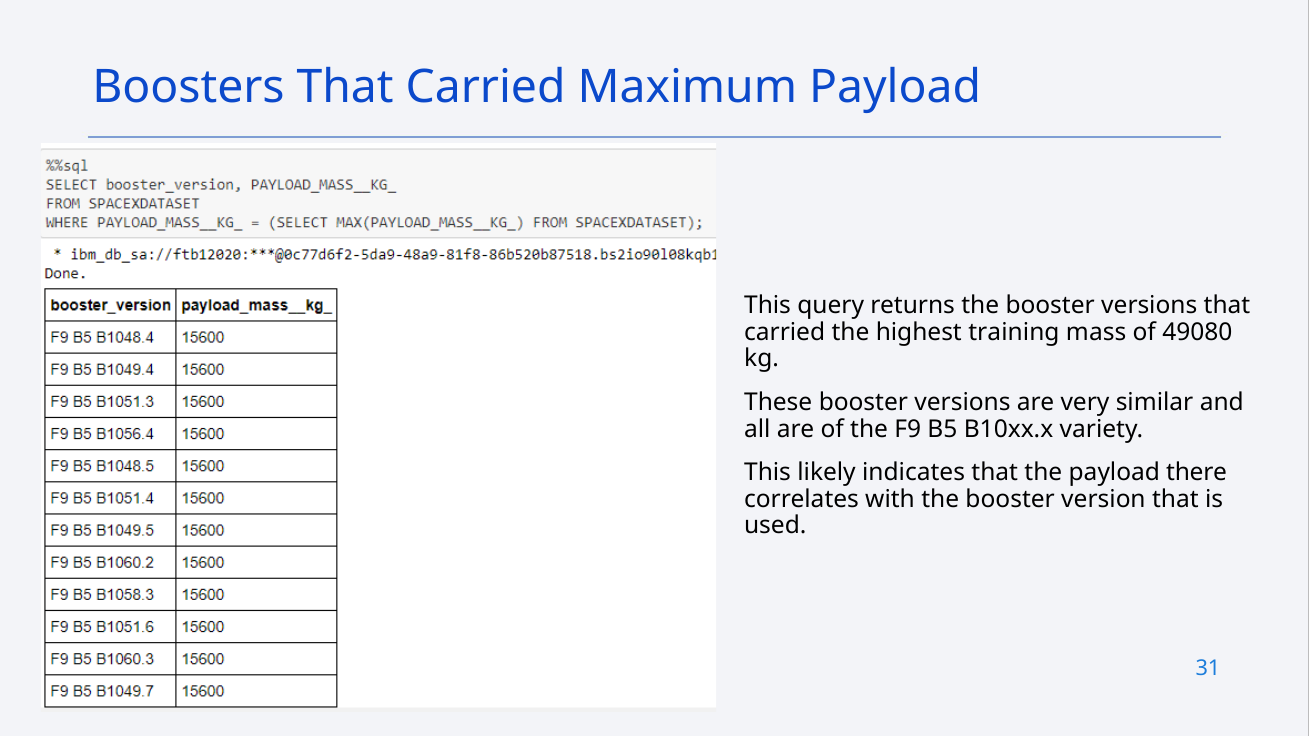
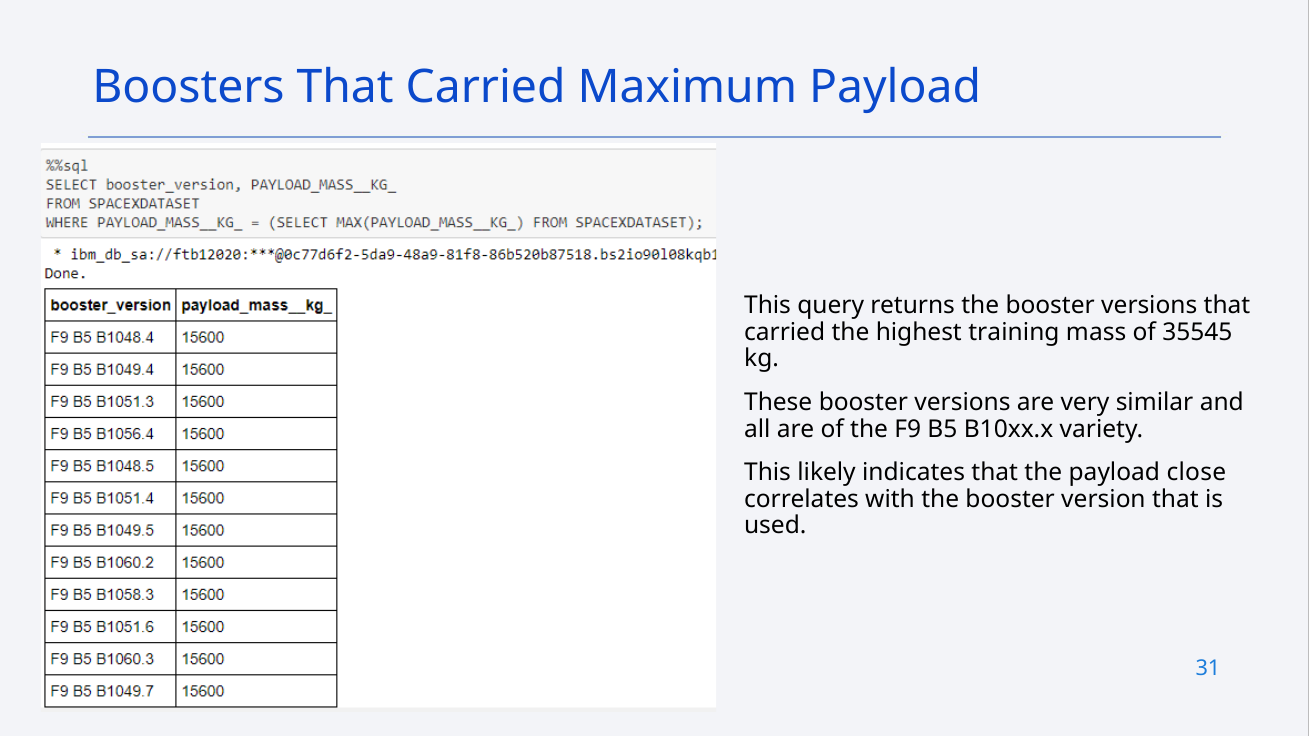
49080: 49080 -> 35545 (1197, 332)
there: there -> close (1196, 473)
